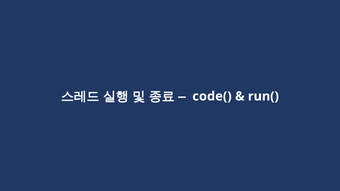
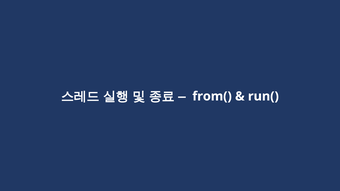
code(: code( -> from( (212, 96)
